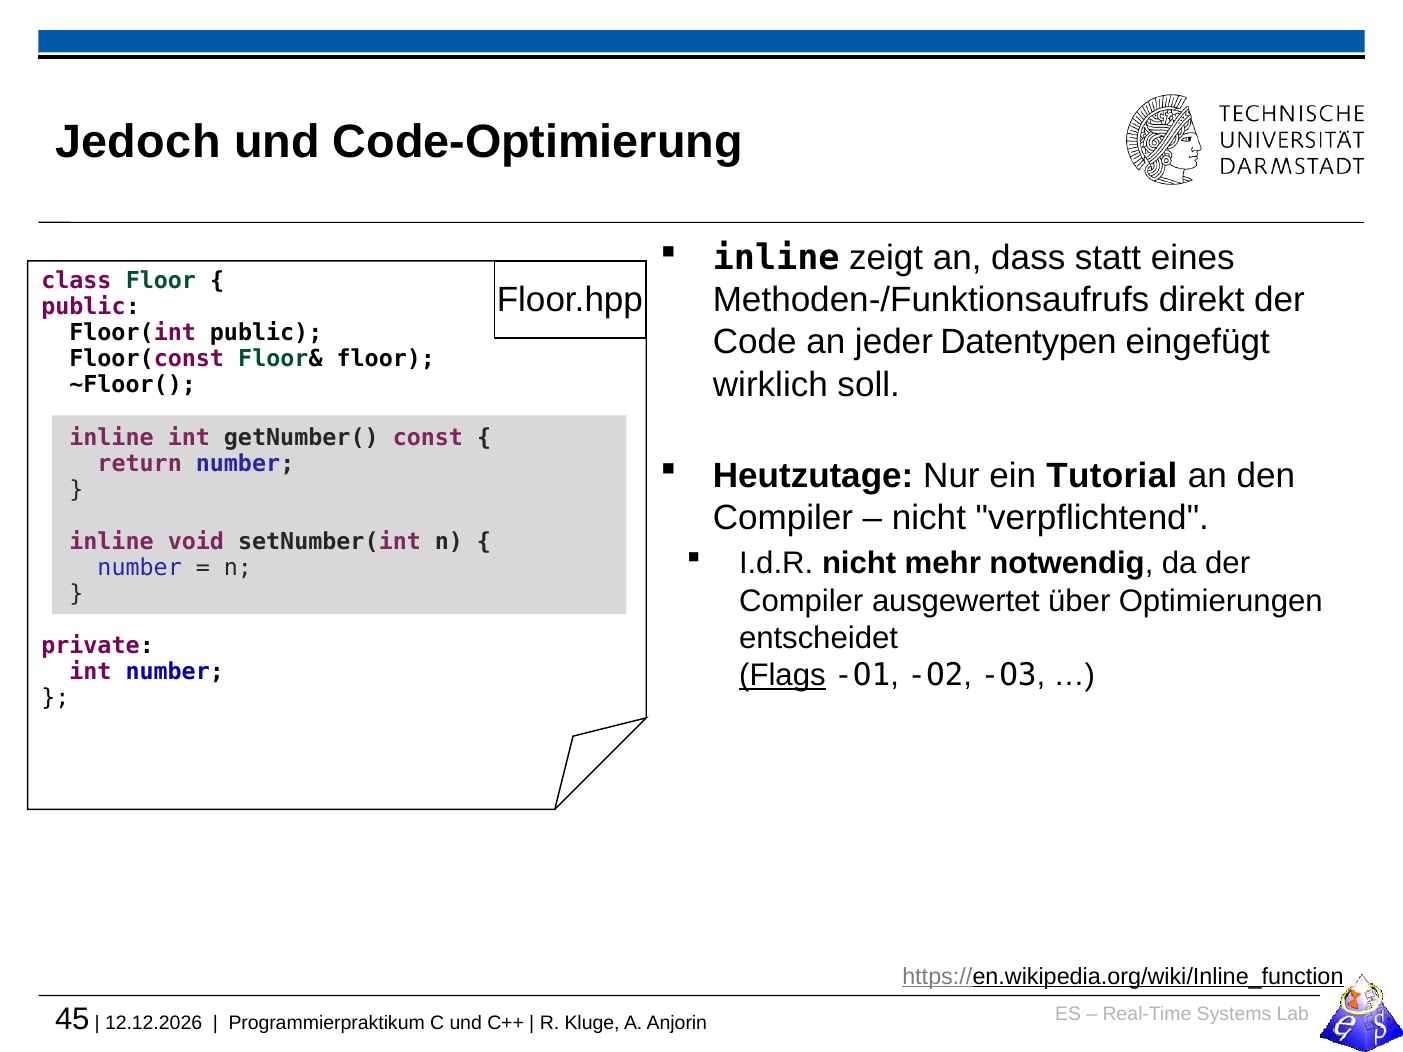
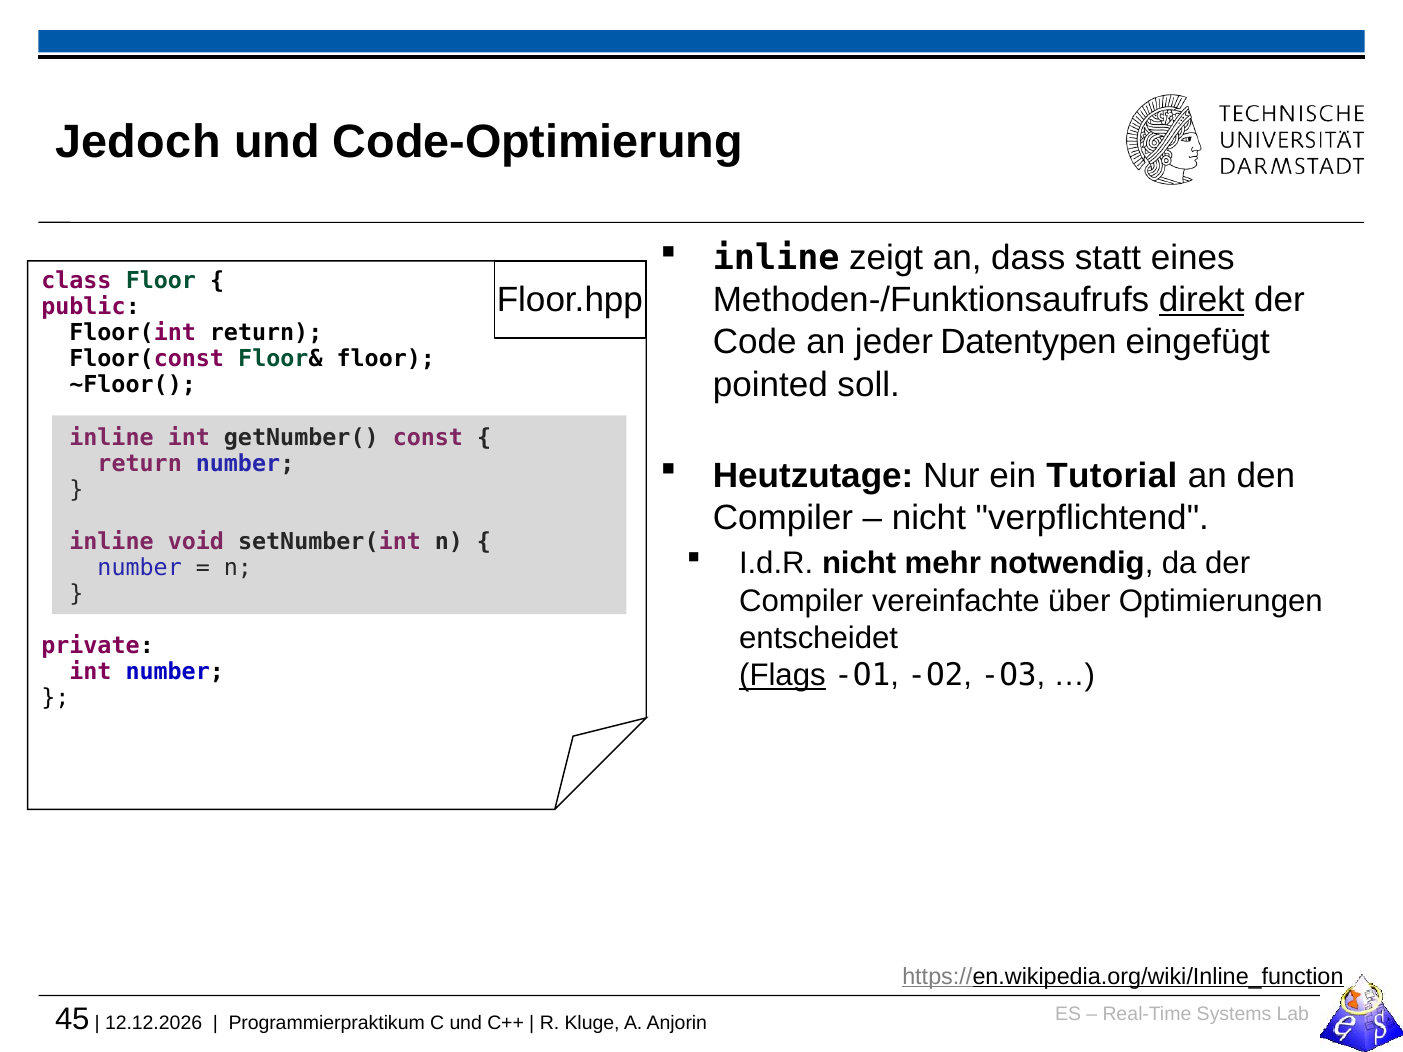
direkt underline: none -> present (1202, 300)
Floor(int public: public -> return (266, 333)
wirklich: wirklich -> pointed (770, 385)
ausgewertet: ausgewertet -> vereinfachte (956, 601)
